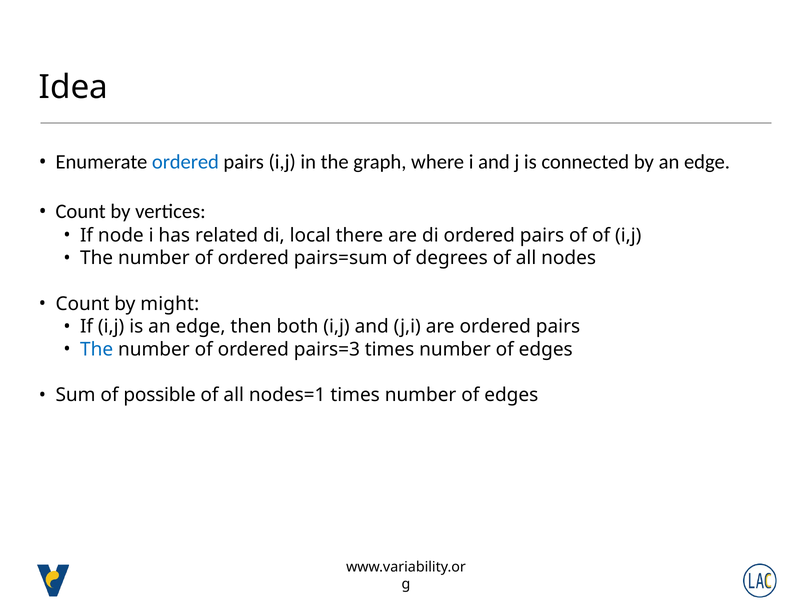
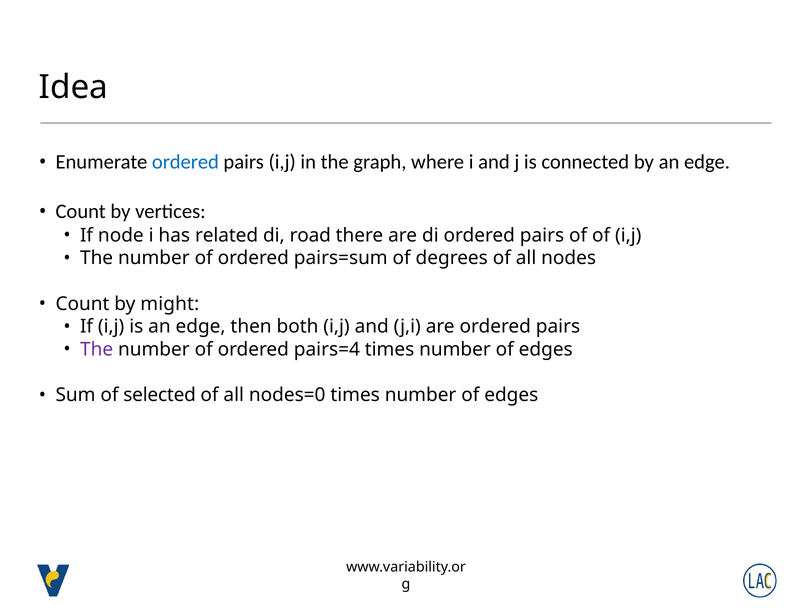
local: local -> road (310, 235)
The colour: blue -> purple (97, 349)
pairs=3: pairs=3 -> pairs=4 (327, 349)
possible: possible -> selected (160, 395)
nodes=1: nodes=1 -> nodes=0 (287, 395)
